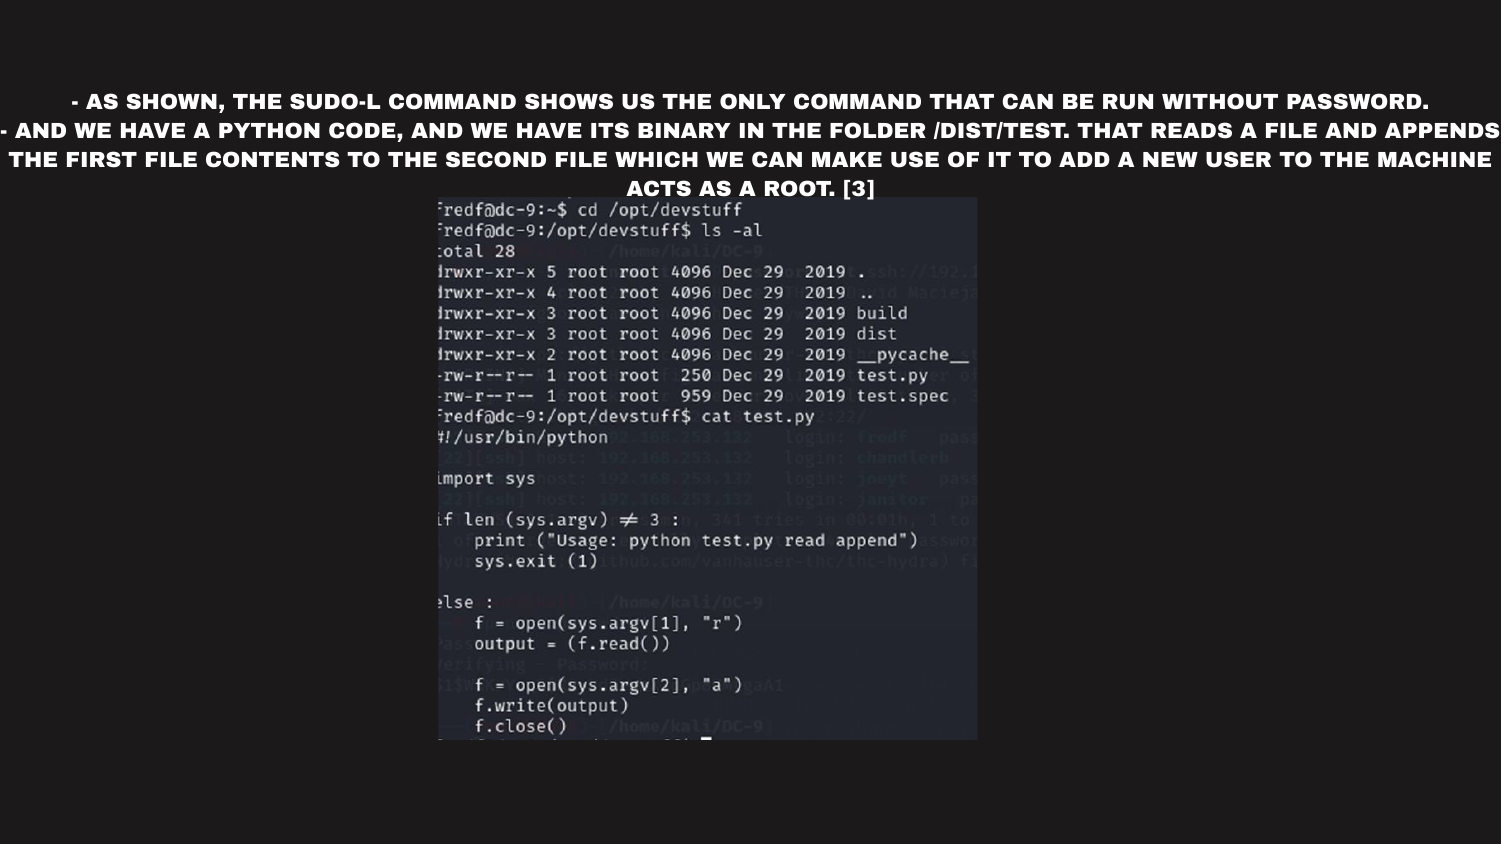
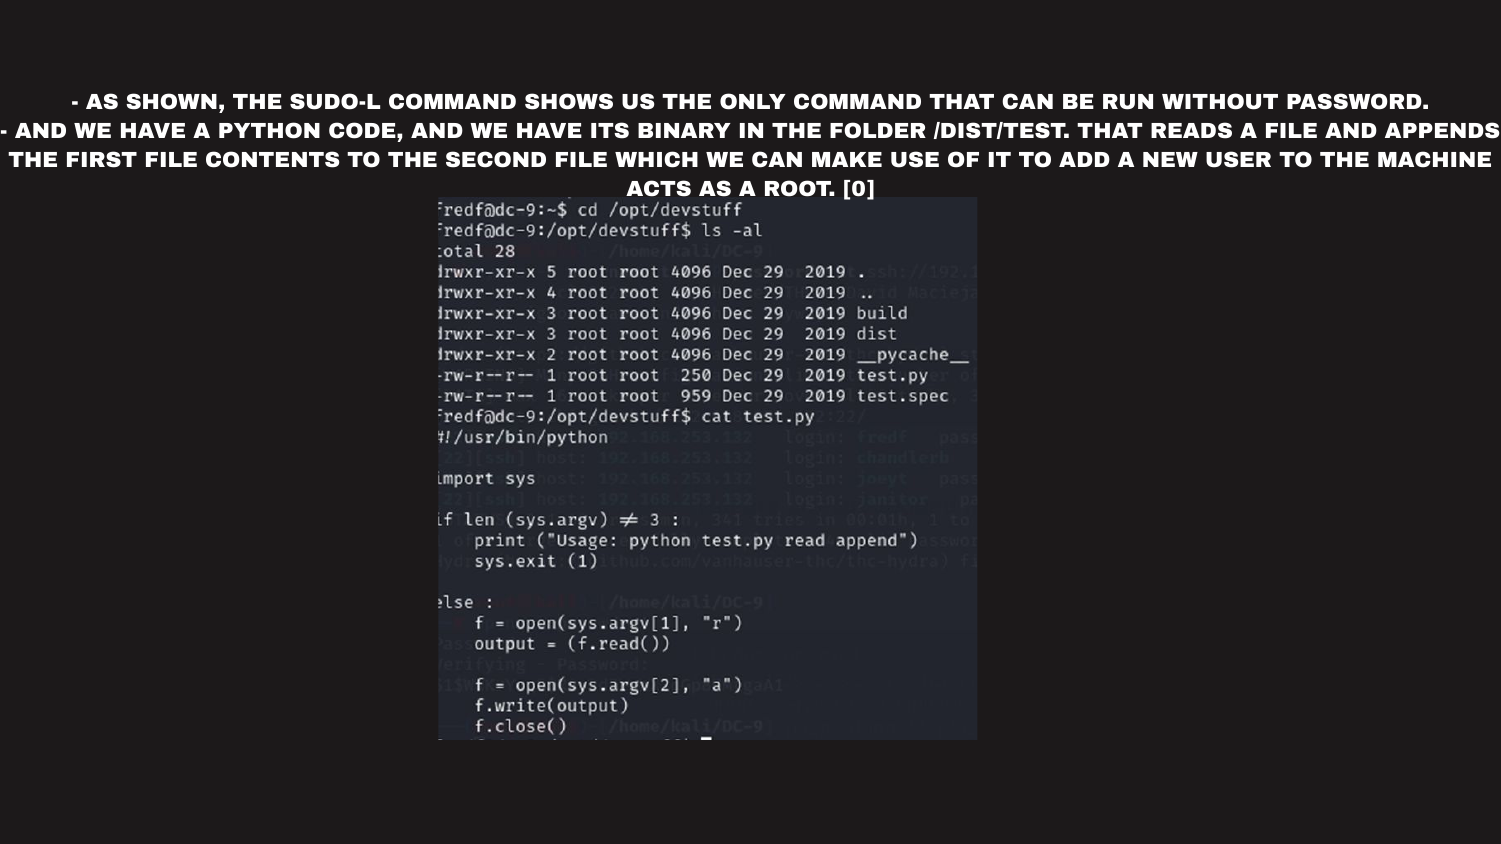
3: 3 -> 0 (859, 189)
